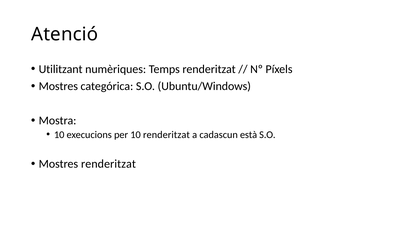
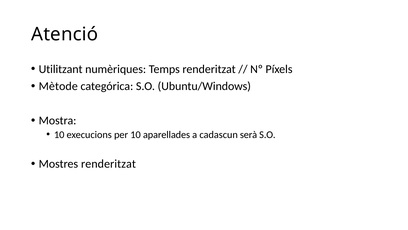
Mostres: Mostres -> Mètode (58, 86)
10 renderitzat: renderitzat -> aparellades (167, 134)
està: està -> serà (249, 134)
